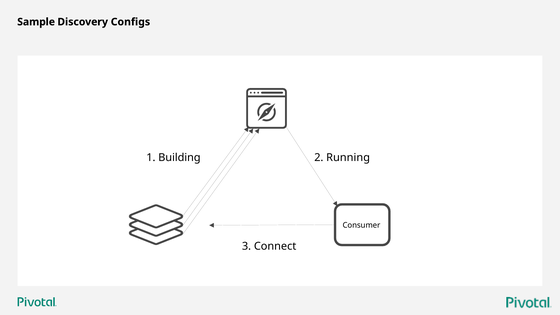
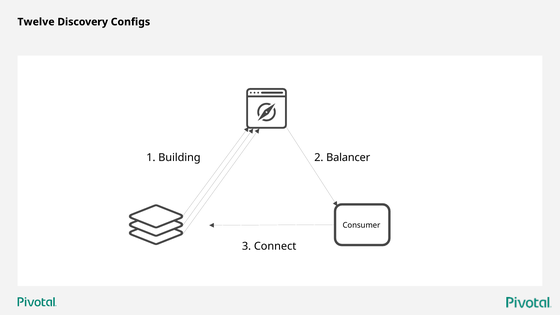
Sample: Sample -> Twelve (36, 22)
Running: Running -> Balancer (348, 158)
